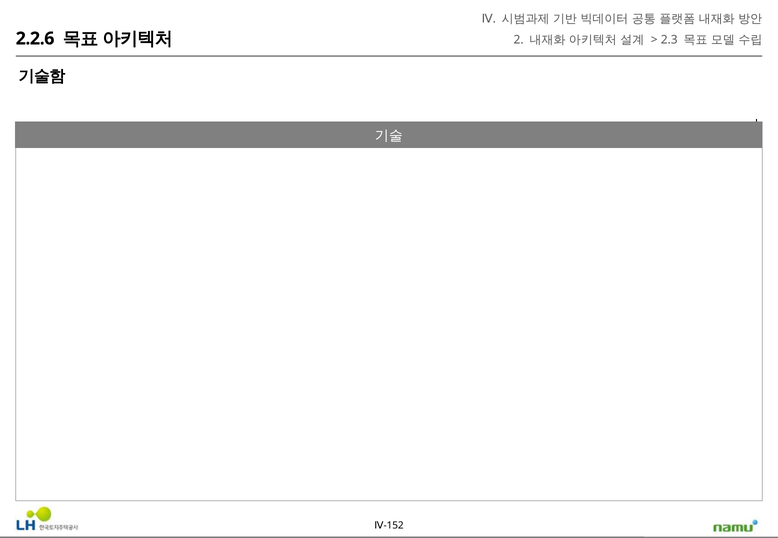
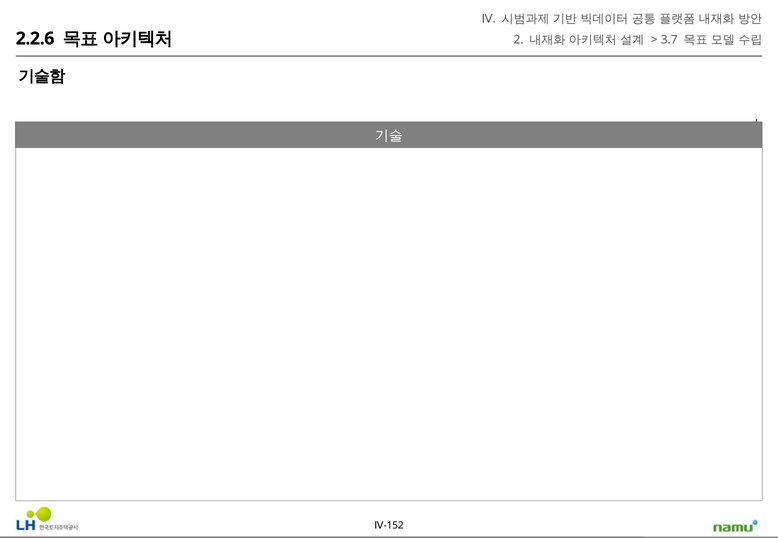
2.3: 2.3 -> 3.7 (669, 40)
